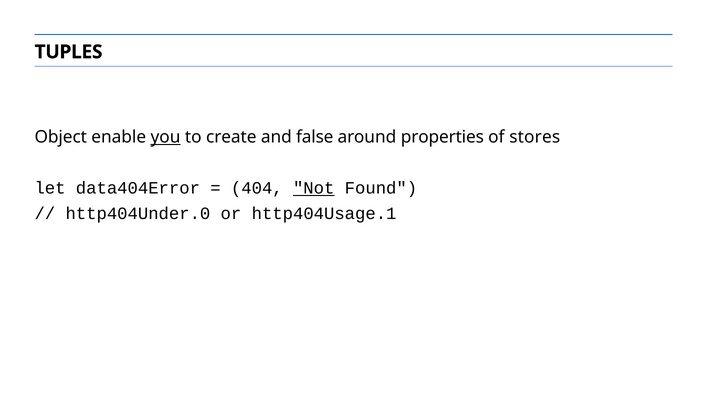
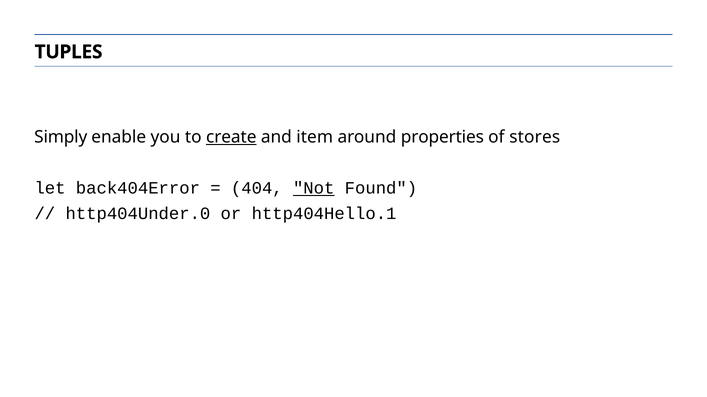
Object: Object -> Simply (61, 137)
you underline: present -> none (166, 137)
create underline: none -> present (231, 137)
false: false -> item (315, 137)
data404Error: data404Error -> back404Error (138, 188)
http404Usage.1: http404Usage.1 -> http404Hello.1 (324, 214)
